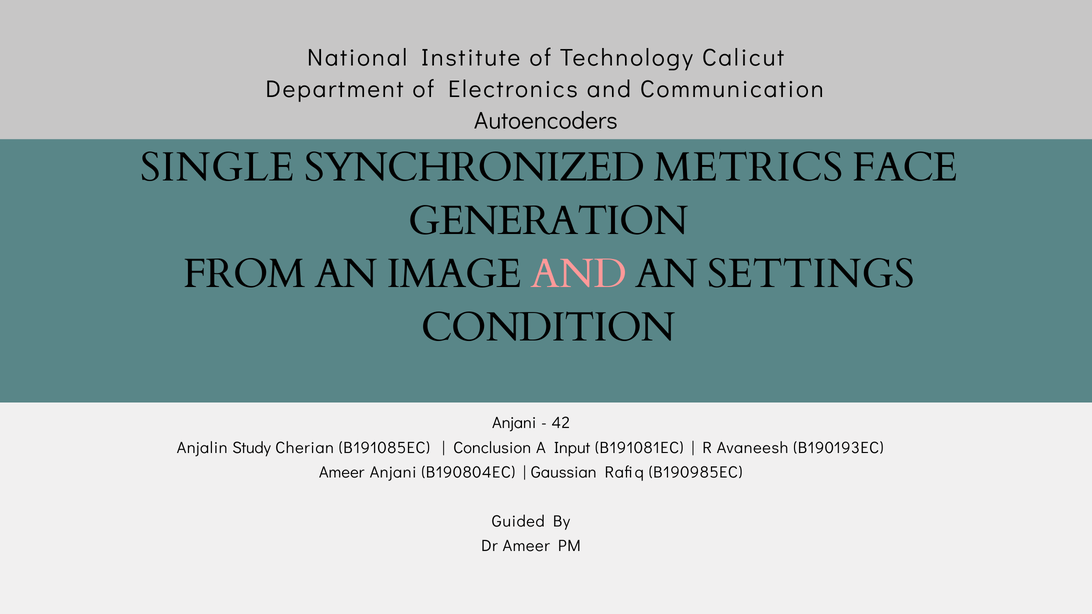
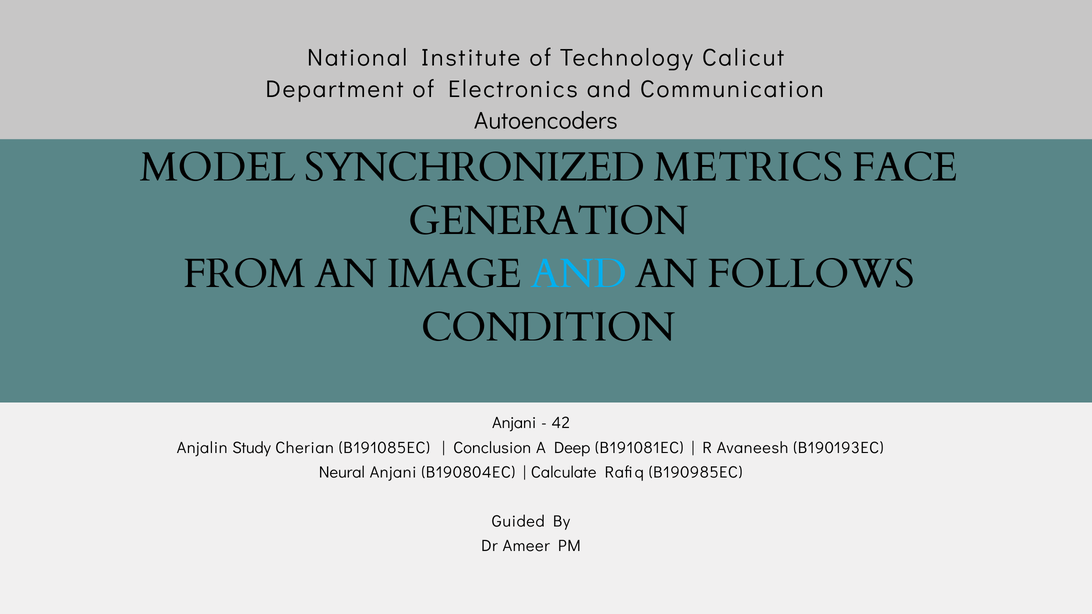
SINGLE: SINGLE -> MODEL (218, 167)
AND colour: pink -> light blue (579, 274)
SETTINGS: SETTINGS -> FOLLOWS (811, 274)
Input: Input -> Deep (572, 448)
Ameer: Ameer -> Neural (342, 472)
Gaussian: Gaussian -> Calculate (564, 472)
